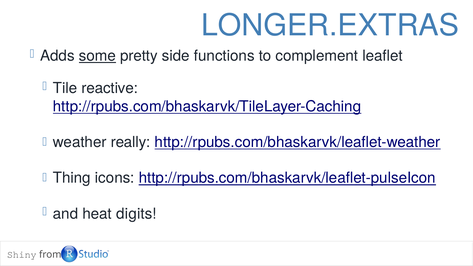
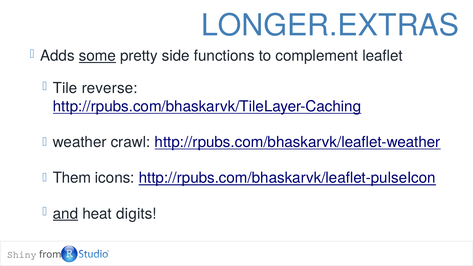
reactive: reactive -> reverse (110, 88)
really: really -> crawl (131, 142)
Thing: Thing -> Them (72, 178)
and underline: none -> present (65, 214)
